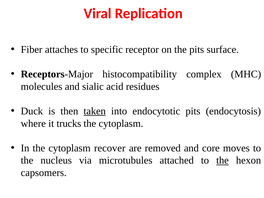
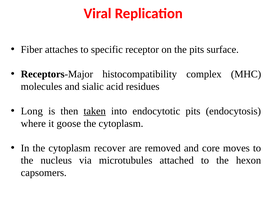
Duck: Duck -> Long (32, 111)
trucks: trucks -> goose (69, 123)
the underline: present -> none (222, 160)
